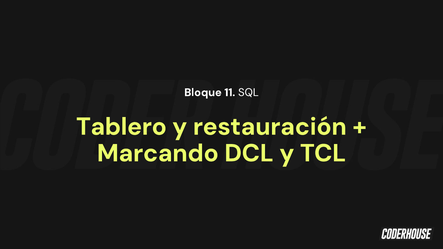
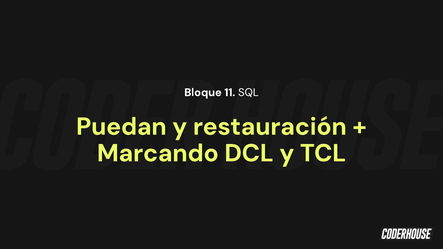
Tablero: Tablero -> Puedan (121, 127)
